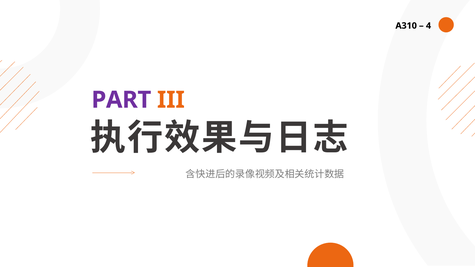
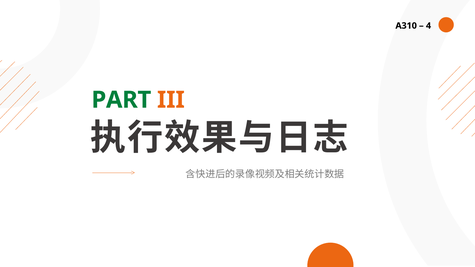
PART colour: purple -> green (121, 100)
